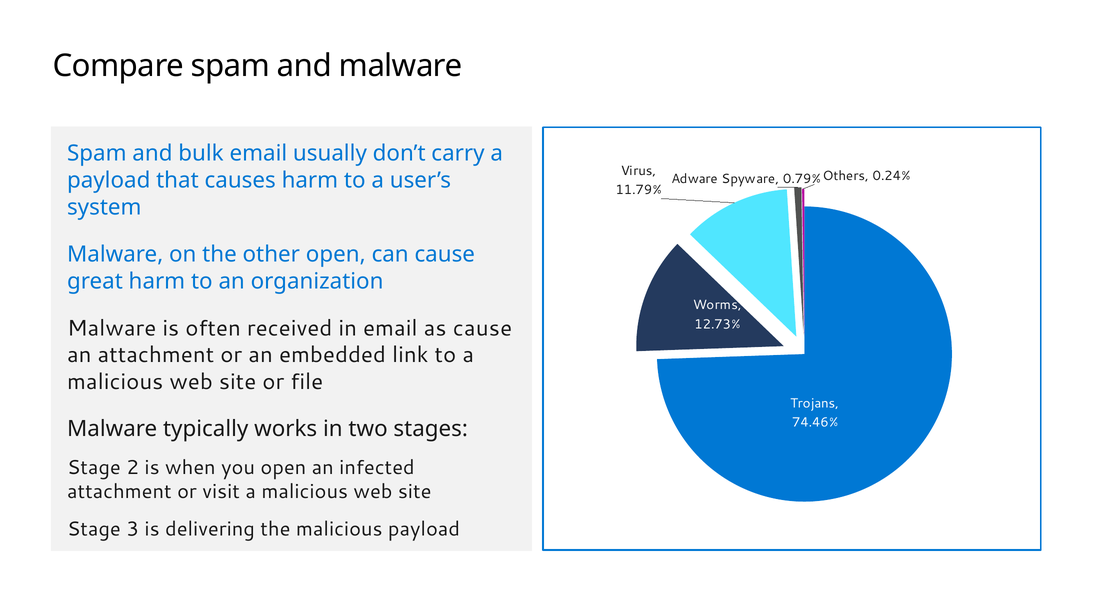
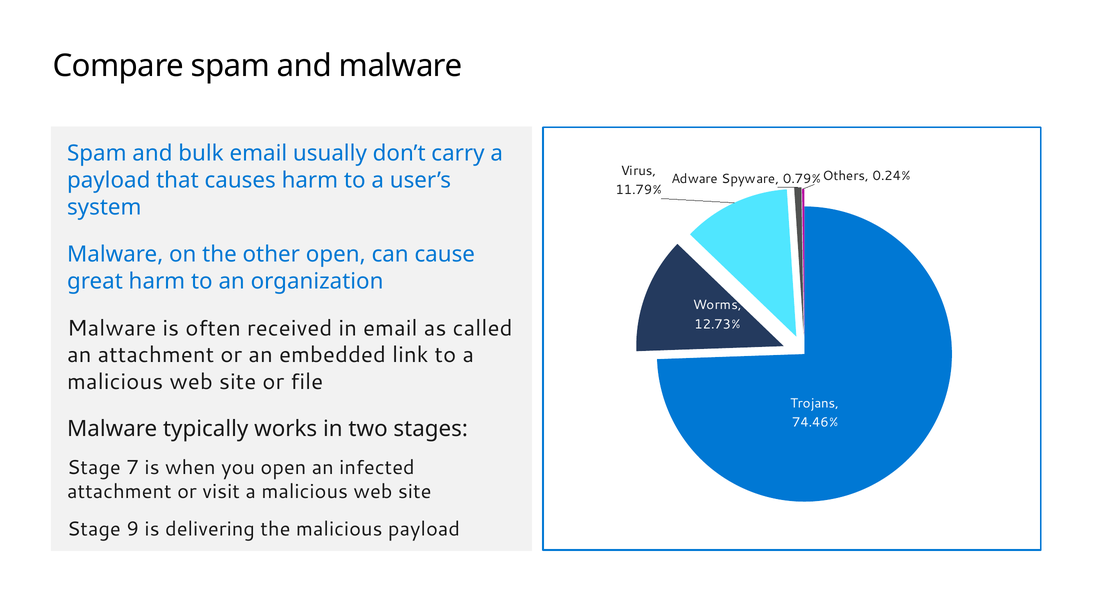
as cause: cause -> called (483, 328)
2: 2 -> 7 (133, 467)
3: 3 -> 9 (133, 529)
